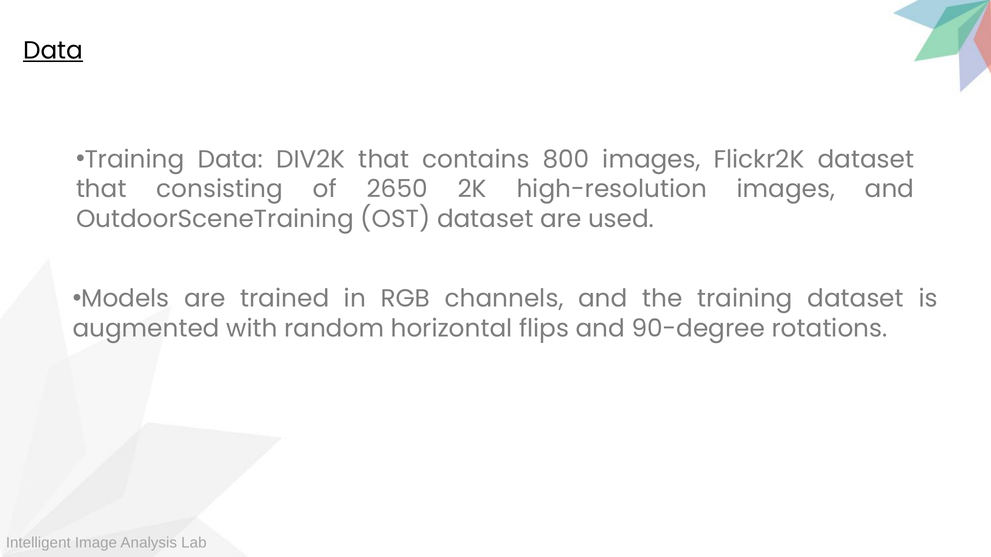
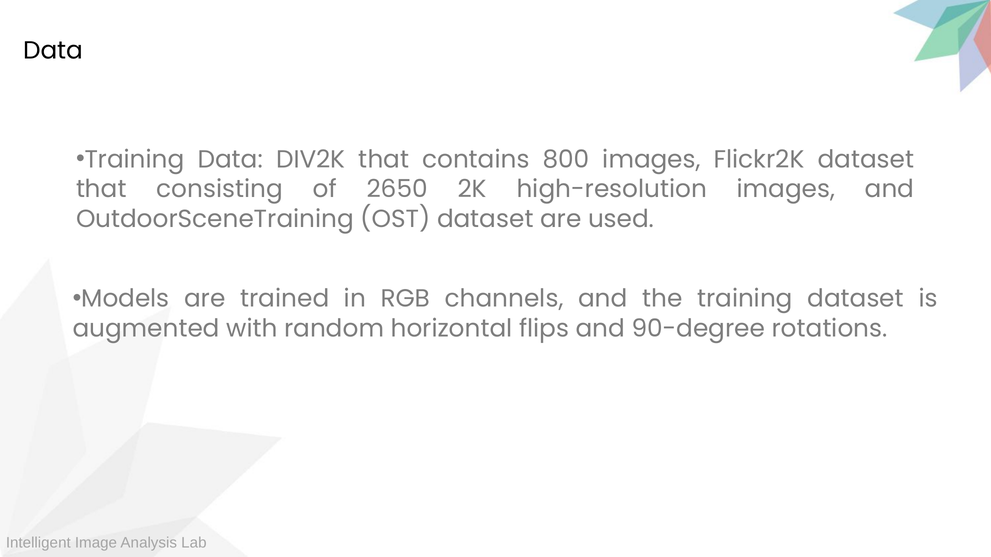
Data underline: present -> none (53, 50)
